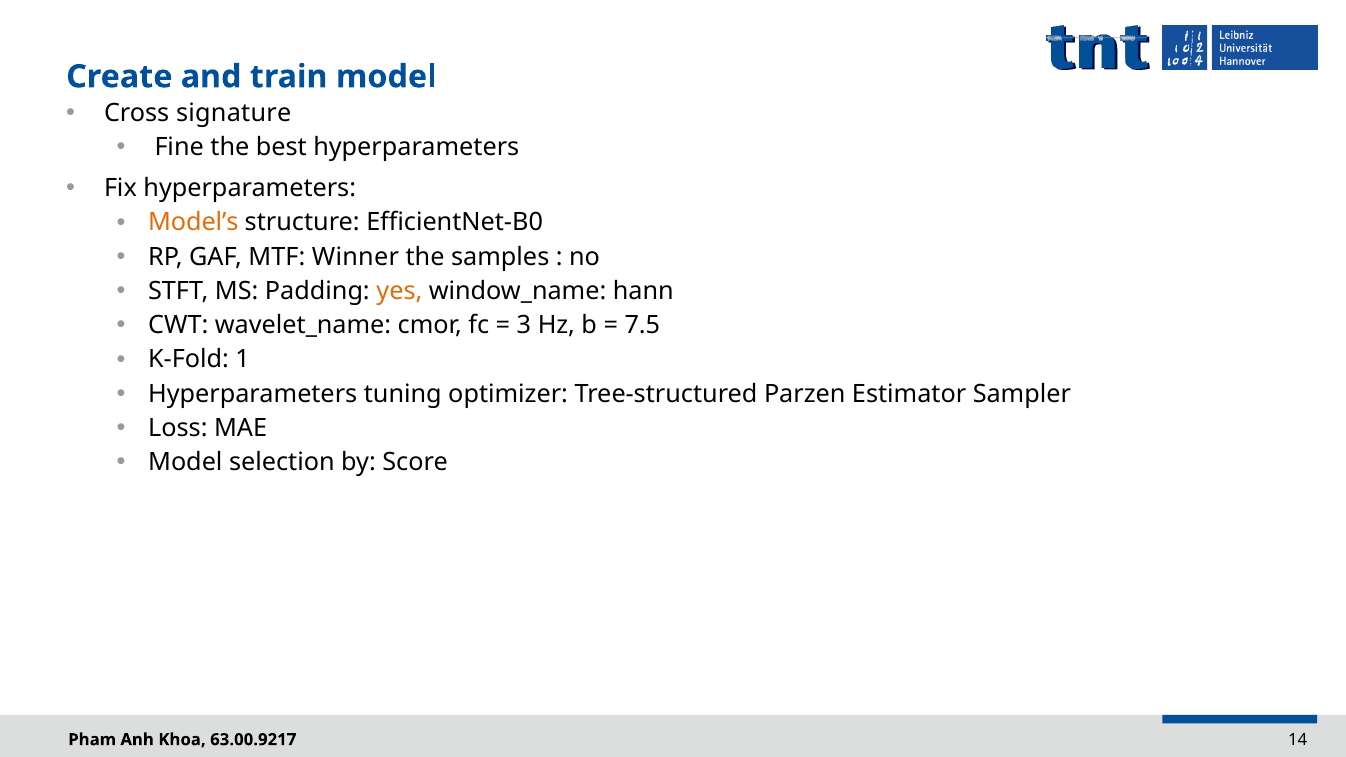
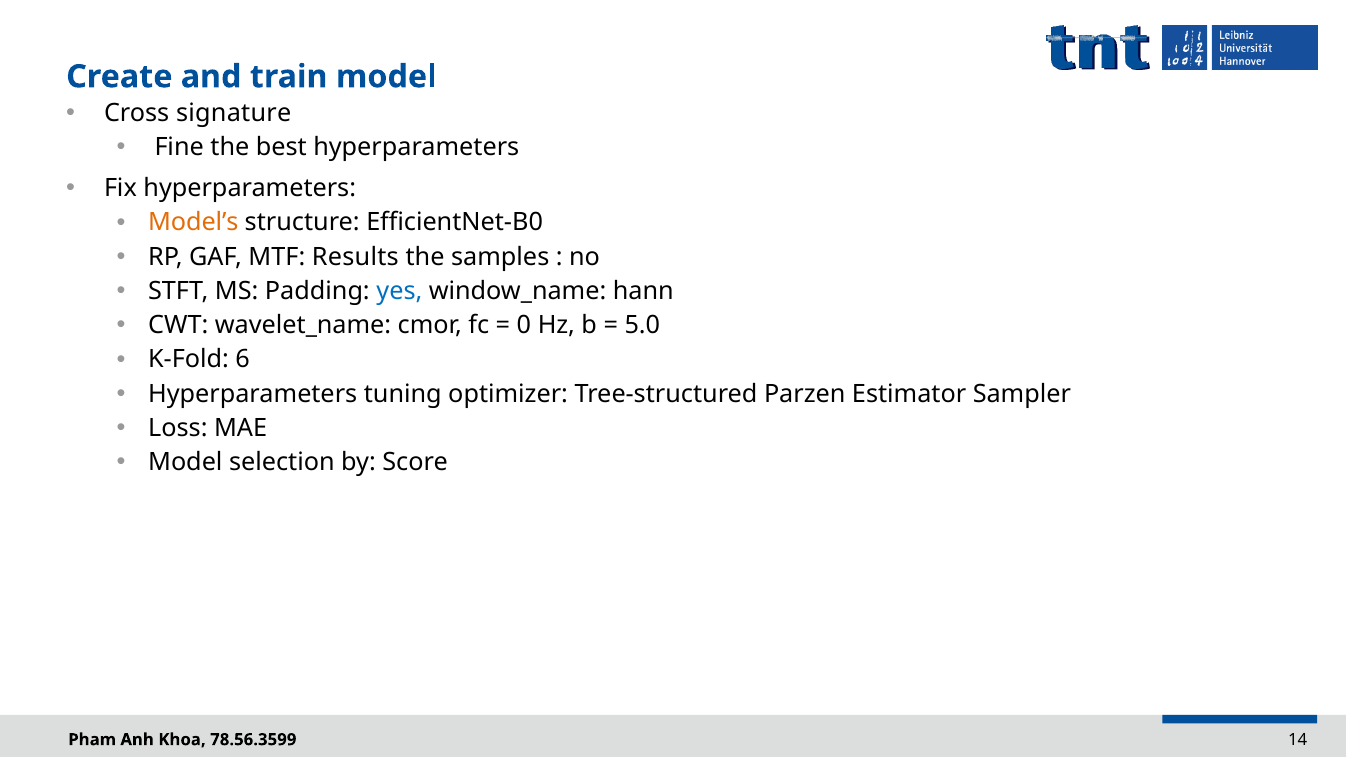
Winner: Winner -> Results (355, 257)
yes colour: orange -> blue (399, 291)
3: 3 -> 0 (524, 325)
7.5: 7.5 -> 5.0 (642, 325)
1: 1 -> 6 (243, 360)
63.00.9217: 63.00.9217 -> 78.56.3599 (253, 740)
